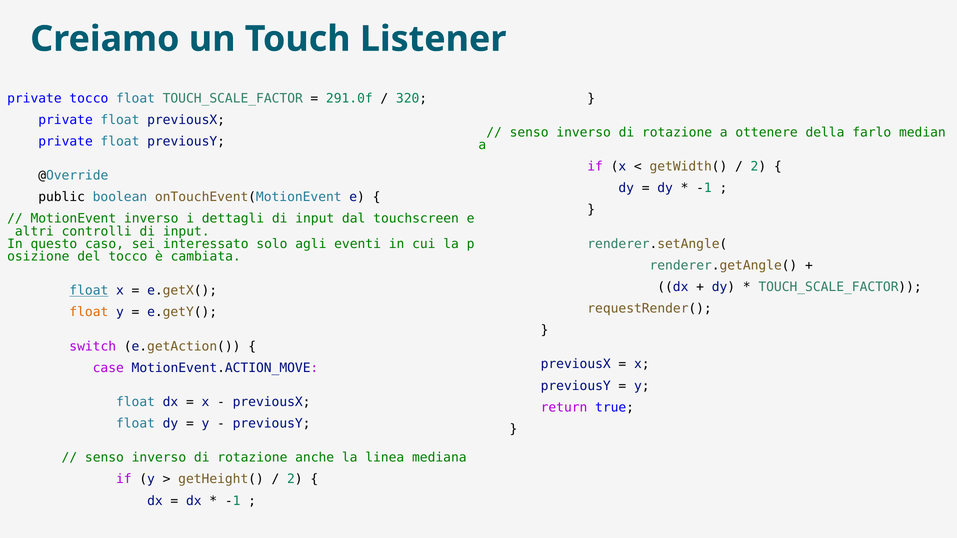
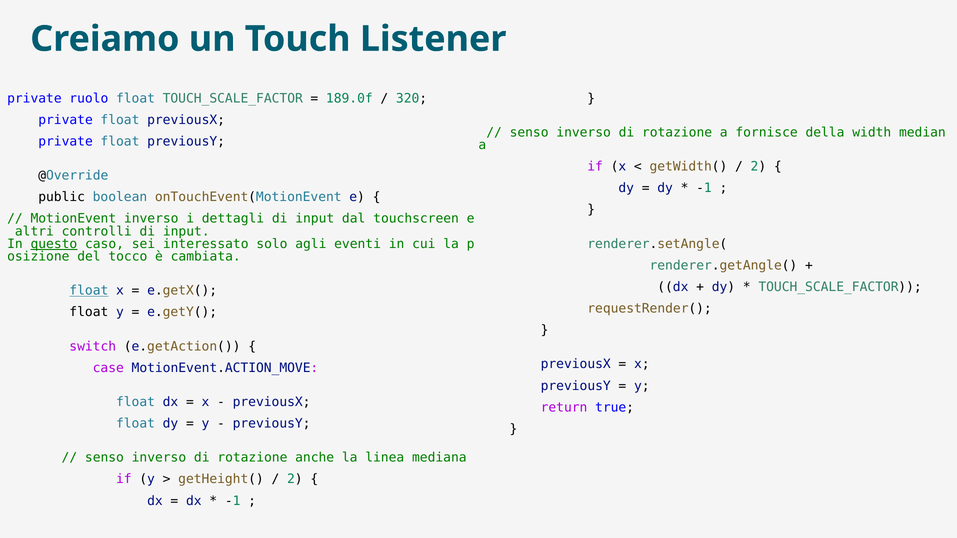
private tocco: tocco -> ruolo (89, 98)
291.0f: 291.0f -> 189.0f (349, 98)
ottenere: ottenere -> fornisce (767, 133)
farlo: farlo -> width (872, 133)
questo underline: none -> present (54, 244)
float colour: orange -> black (89, 312)
